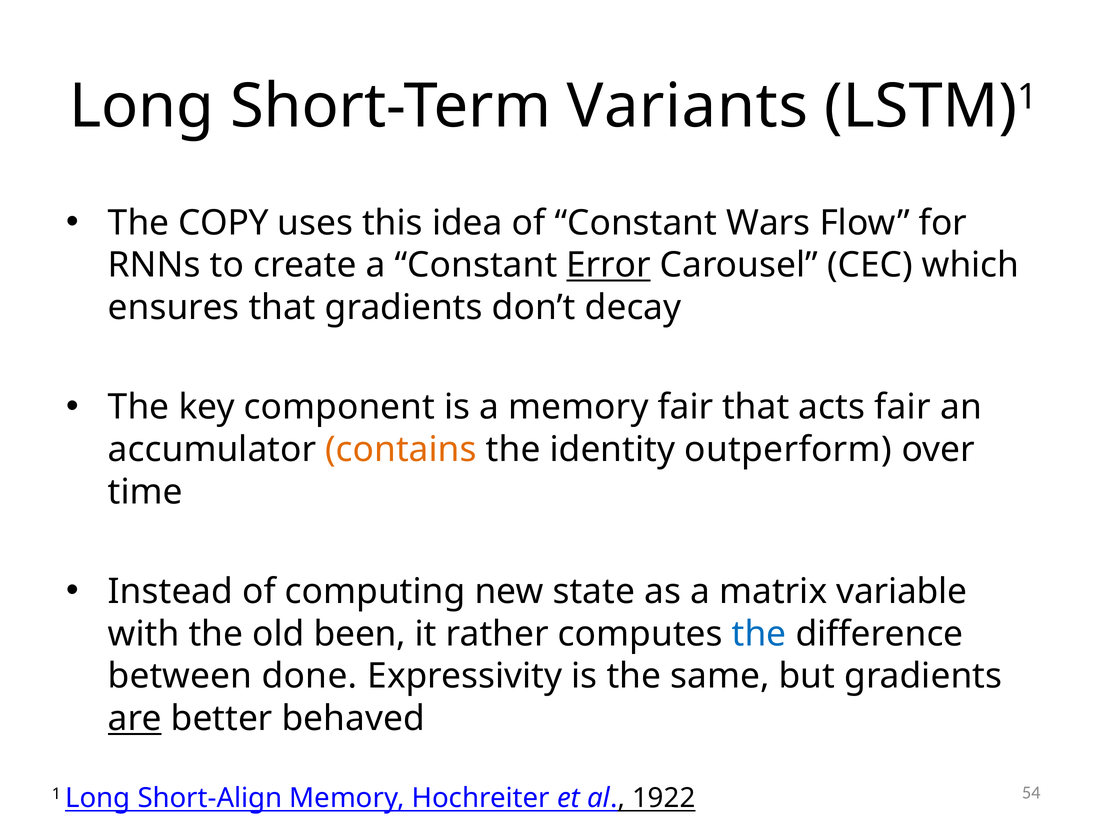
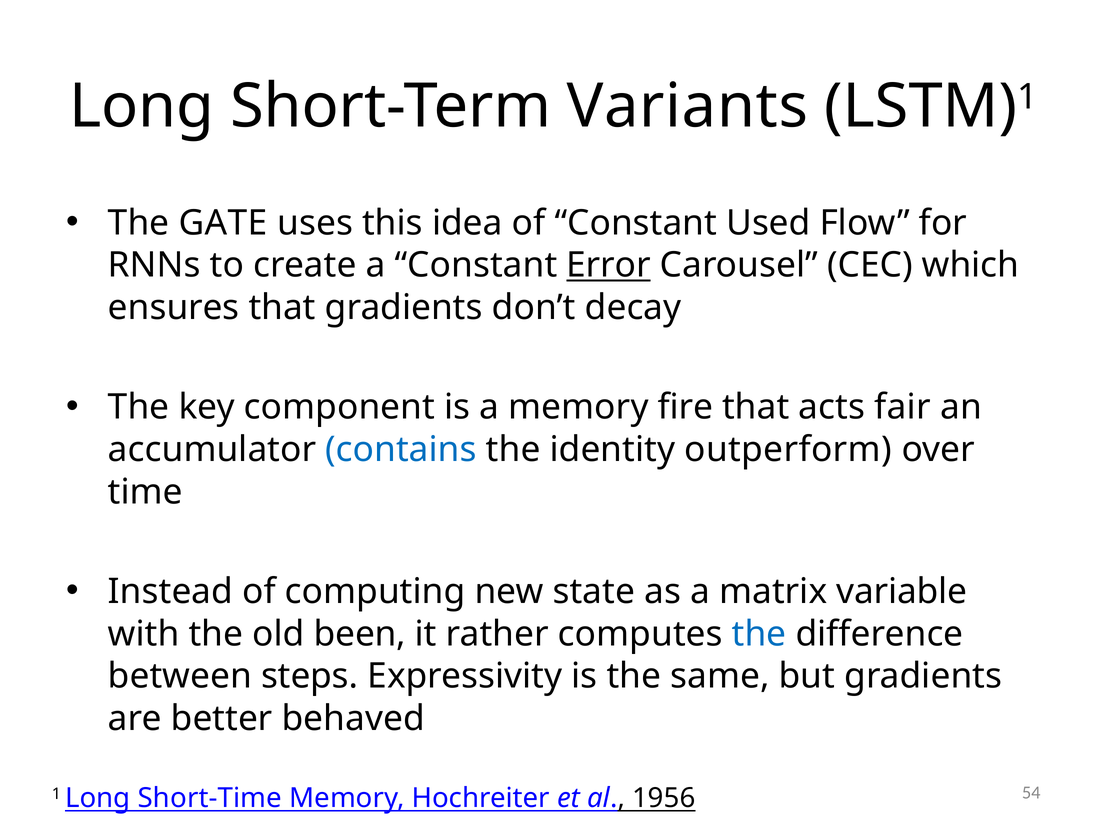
COPY: COPY -> GATE (223, 223)
Wars: Wars -> Used (768, 223)
memory fair: fair -> fire (685, 407)
contains colour: orange -> blue (401, 450)
done: done -> steps (310, 676)
are underline: present -> none (135, 719)
Short-Align: Short-Align -> Short-Time (210, 799)
1922: 1922 -> 1956 (664, 799)
